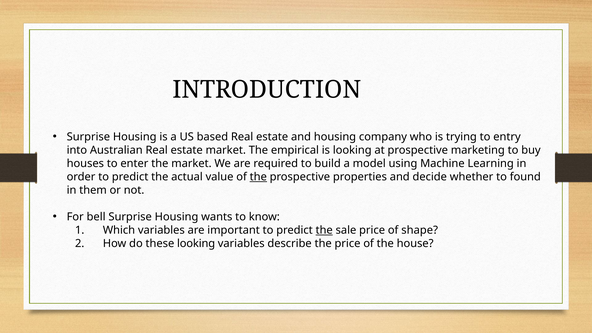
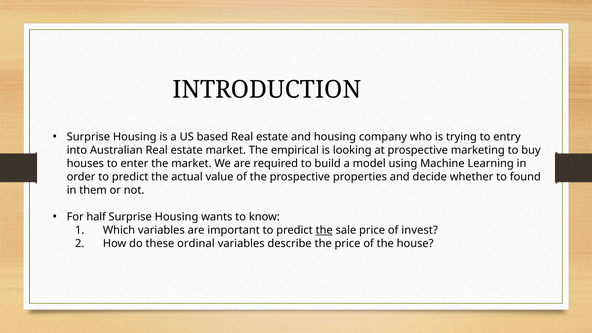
the underline: present -> none (258, 177)
bell: bell -> half (96, 217)
shape: shape -> invest (420, 230)
these looking: looking -> ordinal (196, 243)
